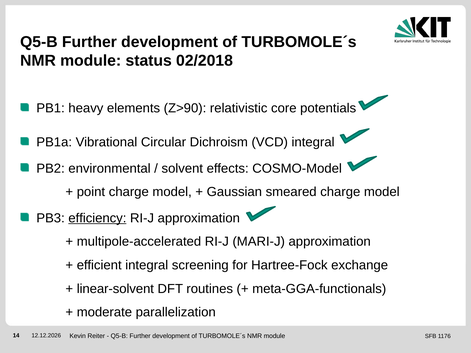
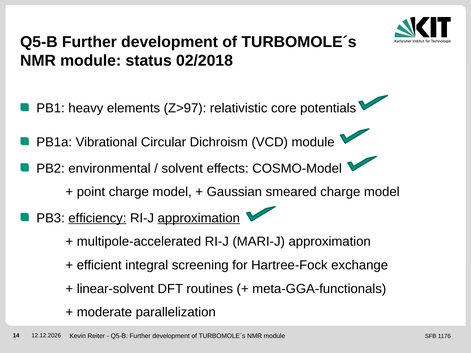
Z>90: Z>90 -> Z>97 (185, 108)
VCD integral: integral -> module (313, 142)
approximation underline: none -> present (199, 218)
